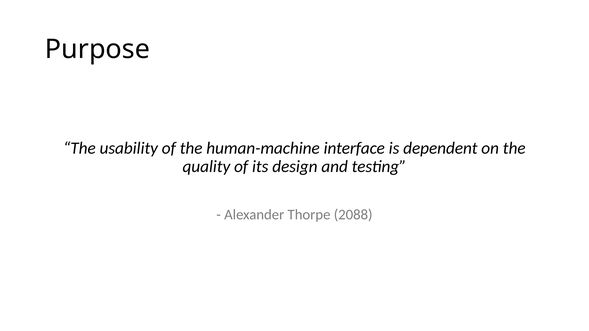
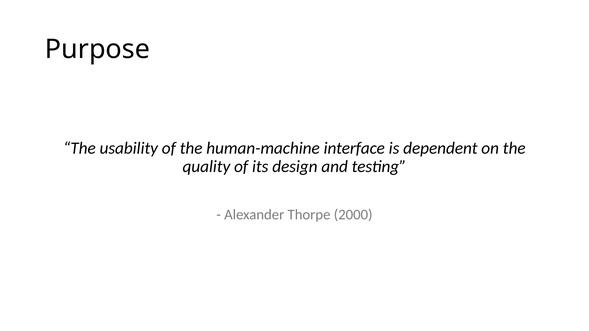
2088: 2088 -> 2000 (353, 215)
